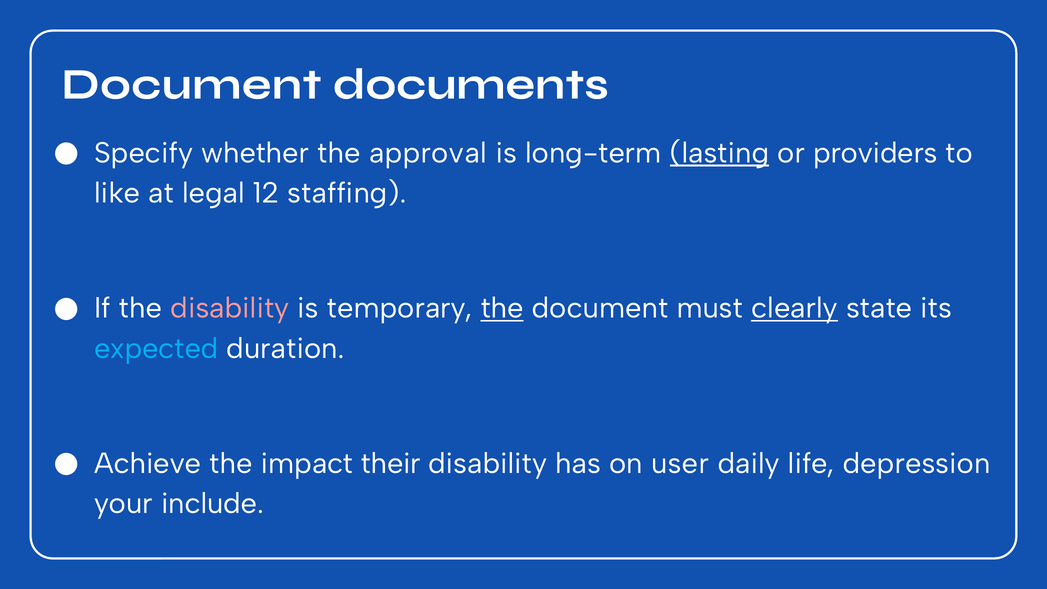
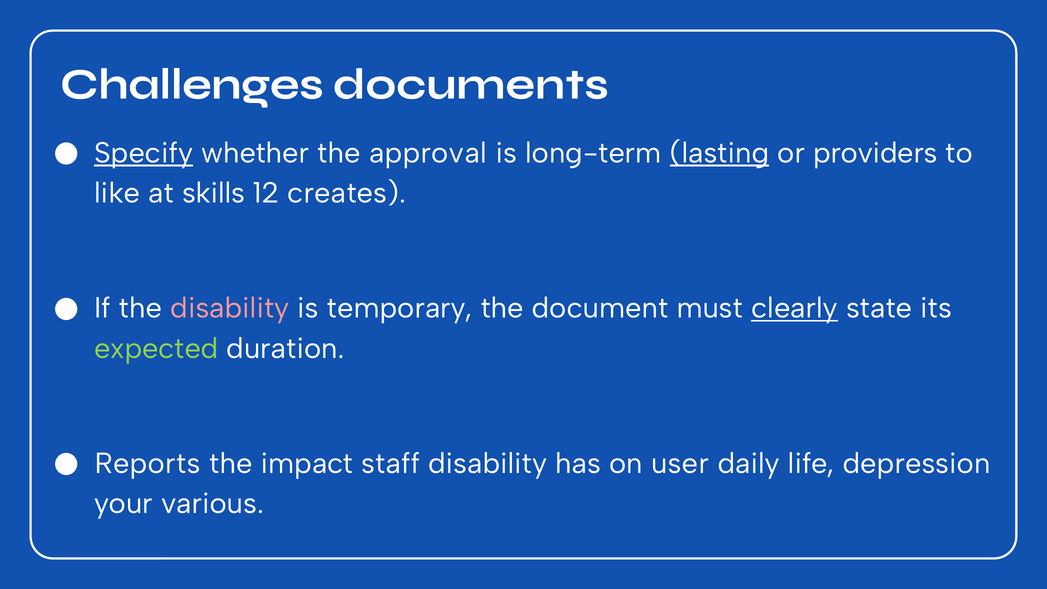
Document: Document -> Challenges (192, 84)
Specify underline: none -> present (144, 153)
legal: legal -> skills (213, 193)
staffing: staffing -> creates (347, 193)
the underline: present -> none (502, 308)
expected colour: light blue -> light green (156, 348)
Achieve: Achieve -> Reports (148, 464)
their: their -> staff (391, 464)
include: include -> various (212, 504)
